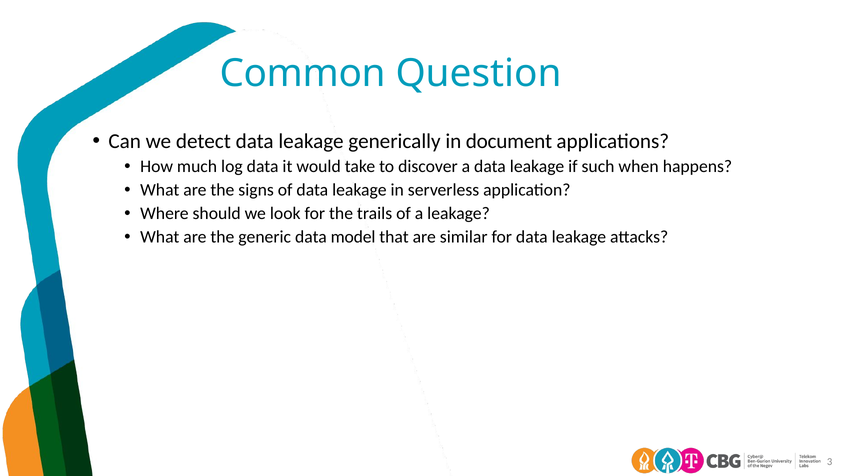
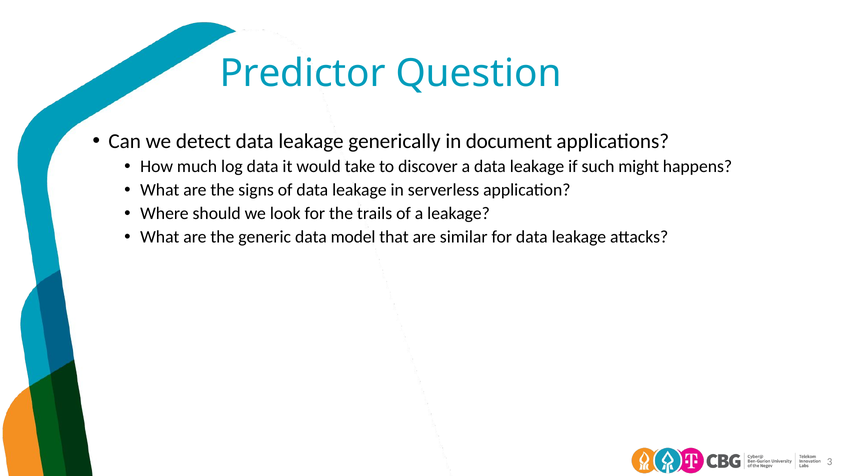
Common: Common -> Predictor (303, 74)
when: when -> might (639, 167)
